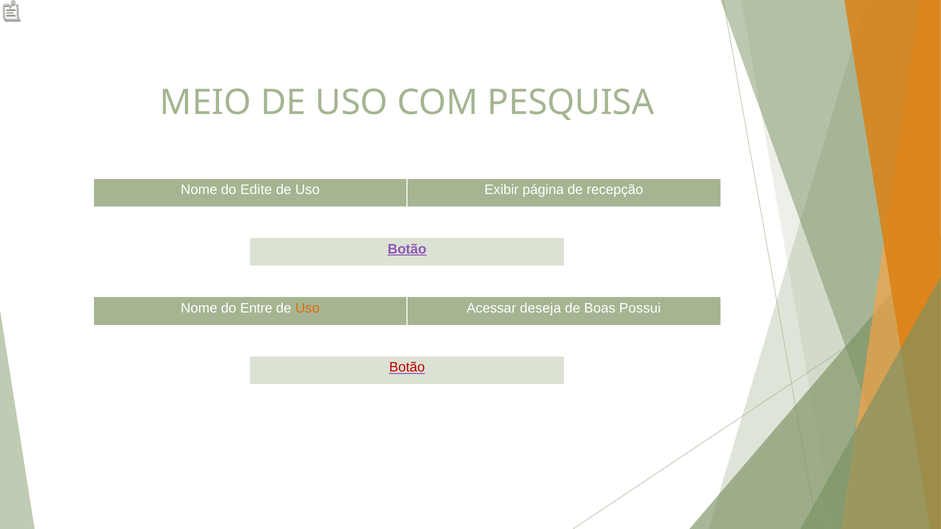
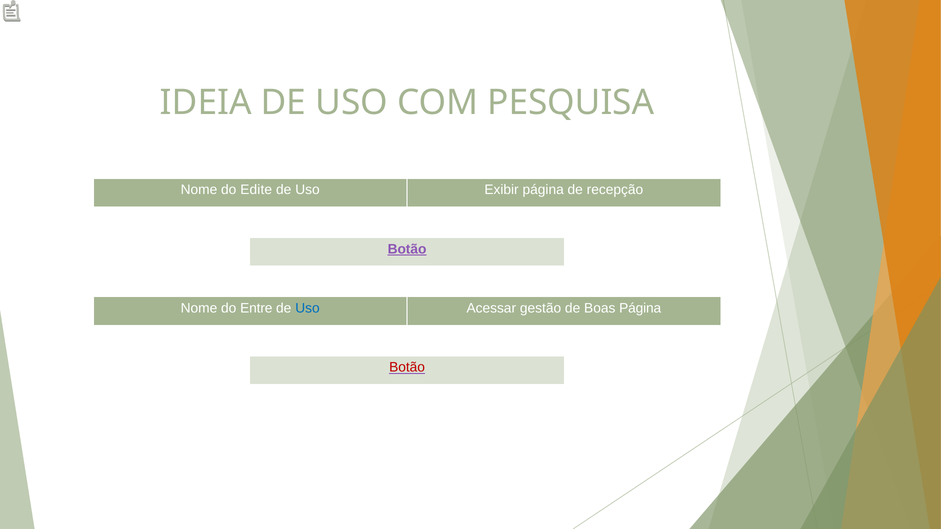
MEIO: MEIO -> IDEIA (206, 103)
Uso colour: orange -> blue (307, 308)
deseja: deseja -> gestão (541, 308)
Boas Possui: Possui -> Página (640, 308)
